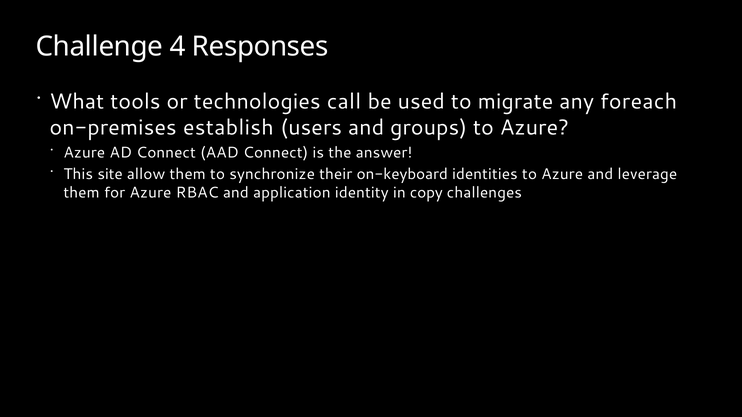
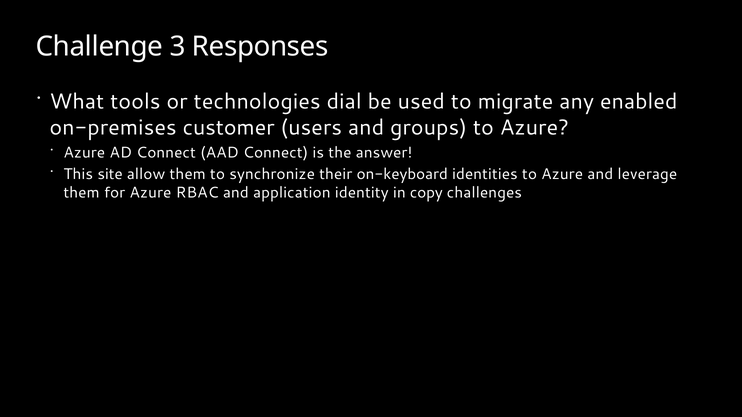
4: 4 -> 3 (177, 46)
call: call -> dial (344, 102)
foreach: foreach -> enabled (639, 102)
establish: establish -> customer (229, 128)
